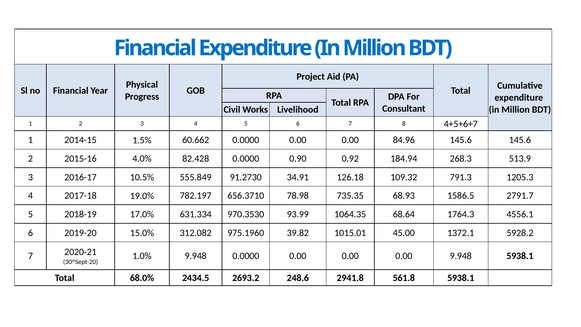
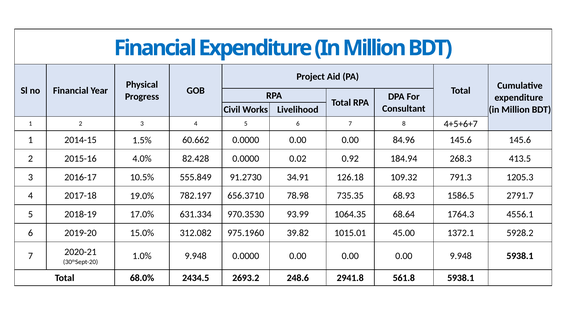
0.90: 0.90 -> 0.02 (298, 159)
513.9: 513.9 -> 413.5 (520, 159)
